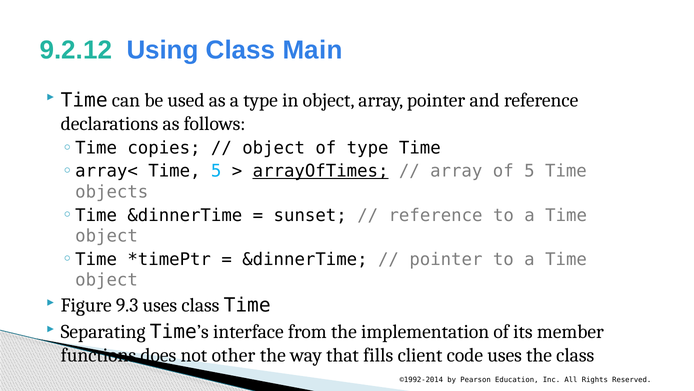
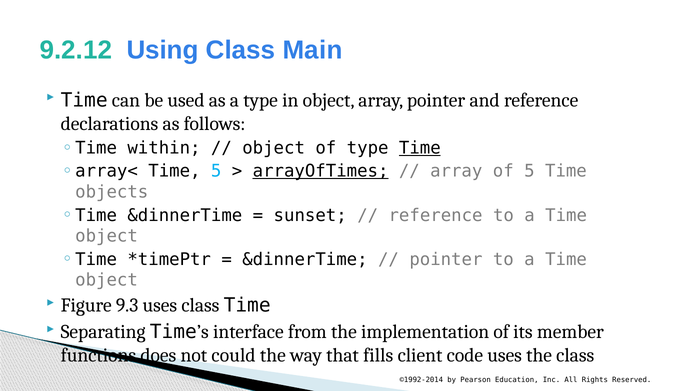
copies: copies -> within (164, 148)
Time underline: none -> present (420, 148)
other: other -> could (234, 355)
